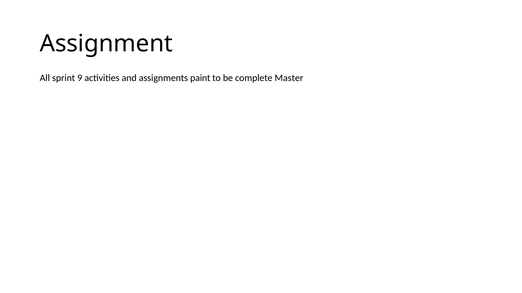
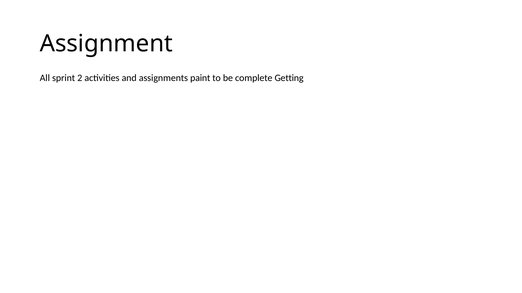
9: 9 -> 2 (80, 78)
Master: Master -> Getting (289, 78)
